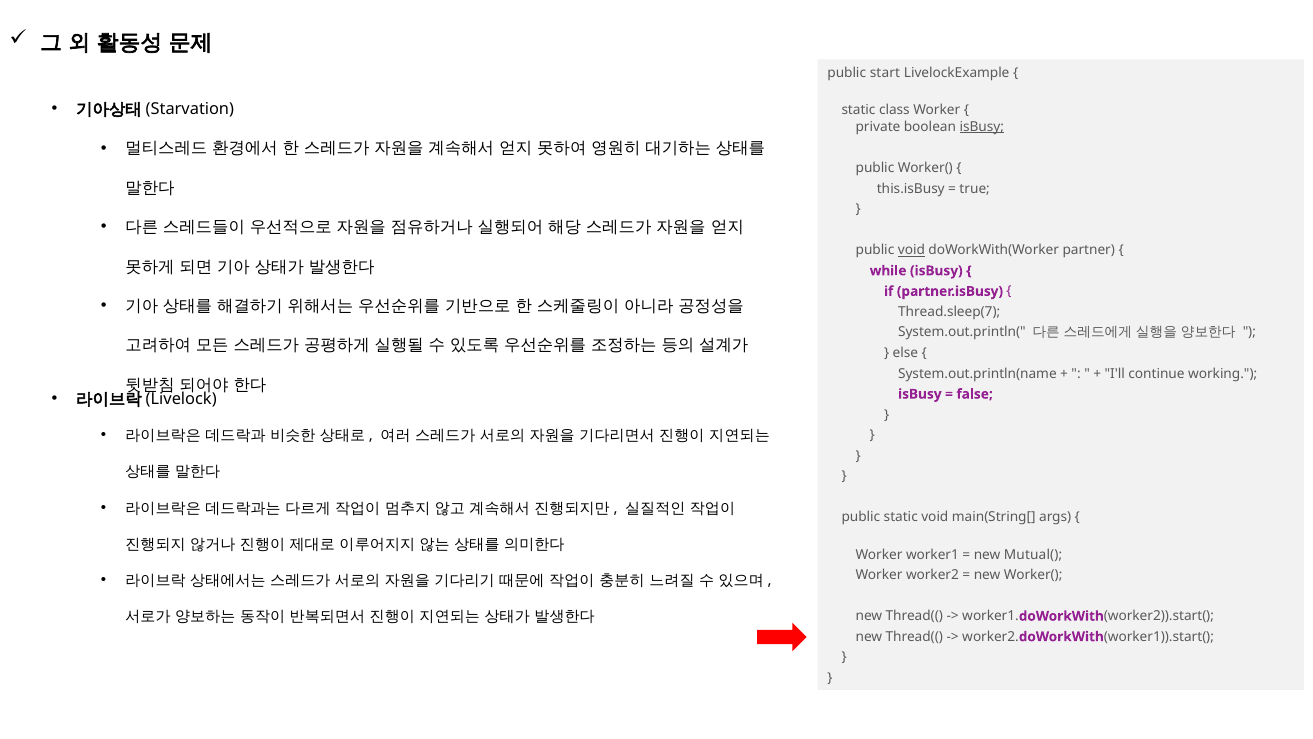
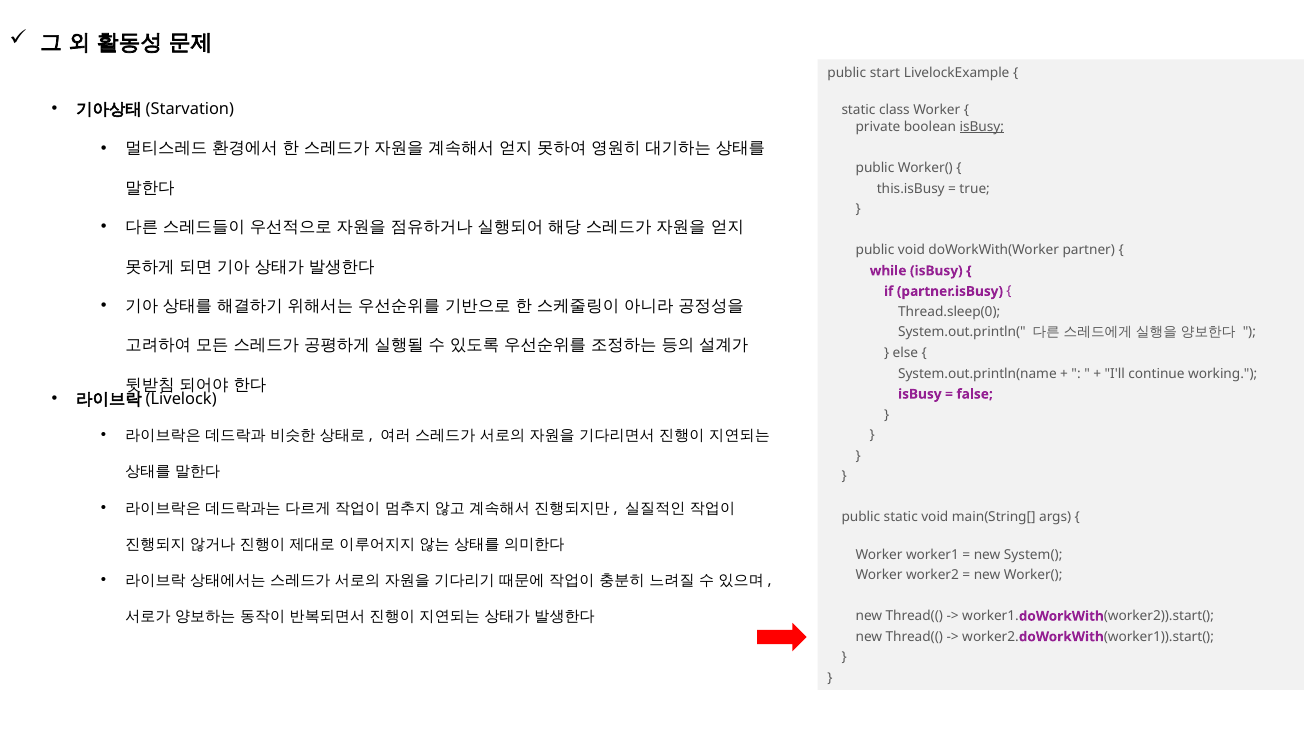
void underline: present -> none (911, 250)
Thread.sleep(7: Thread.sleep(7 -> Thread.sleep(0 (949, 312)
Mutual(: Mutual( -> System( (1033, 554)
